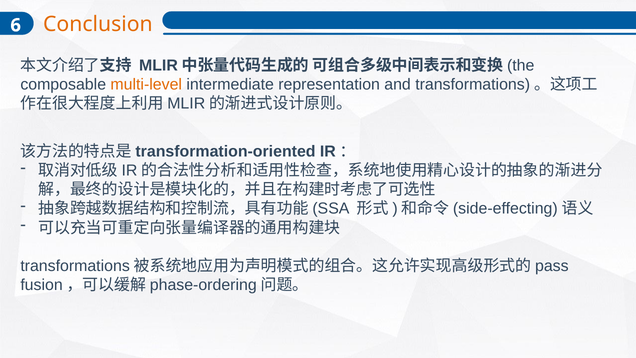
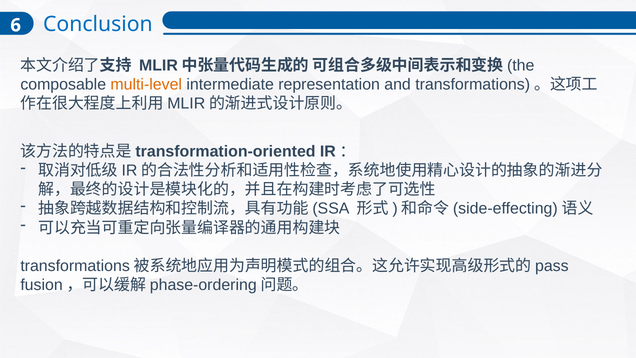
Conclusion colour: orange -> blue (98, 24)
